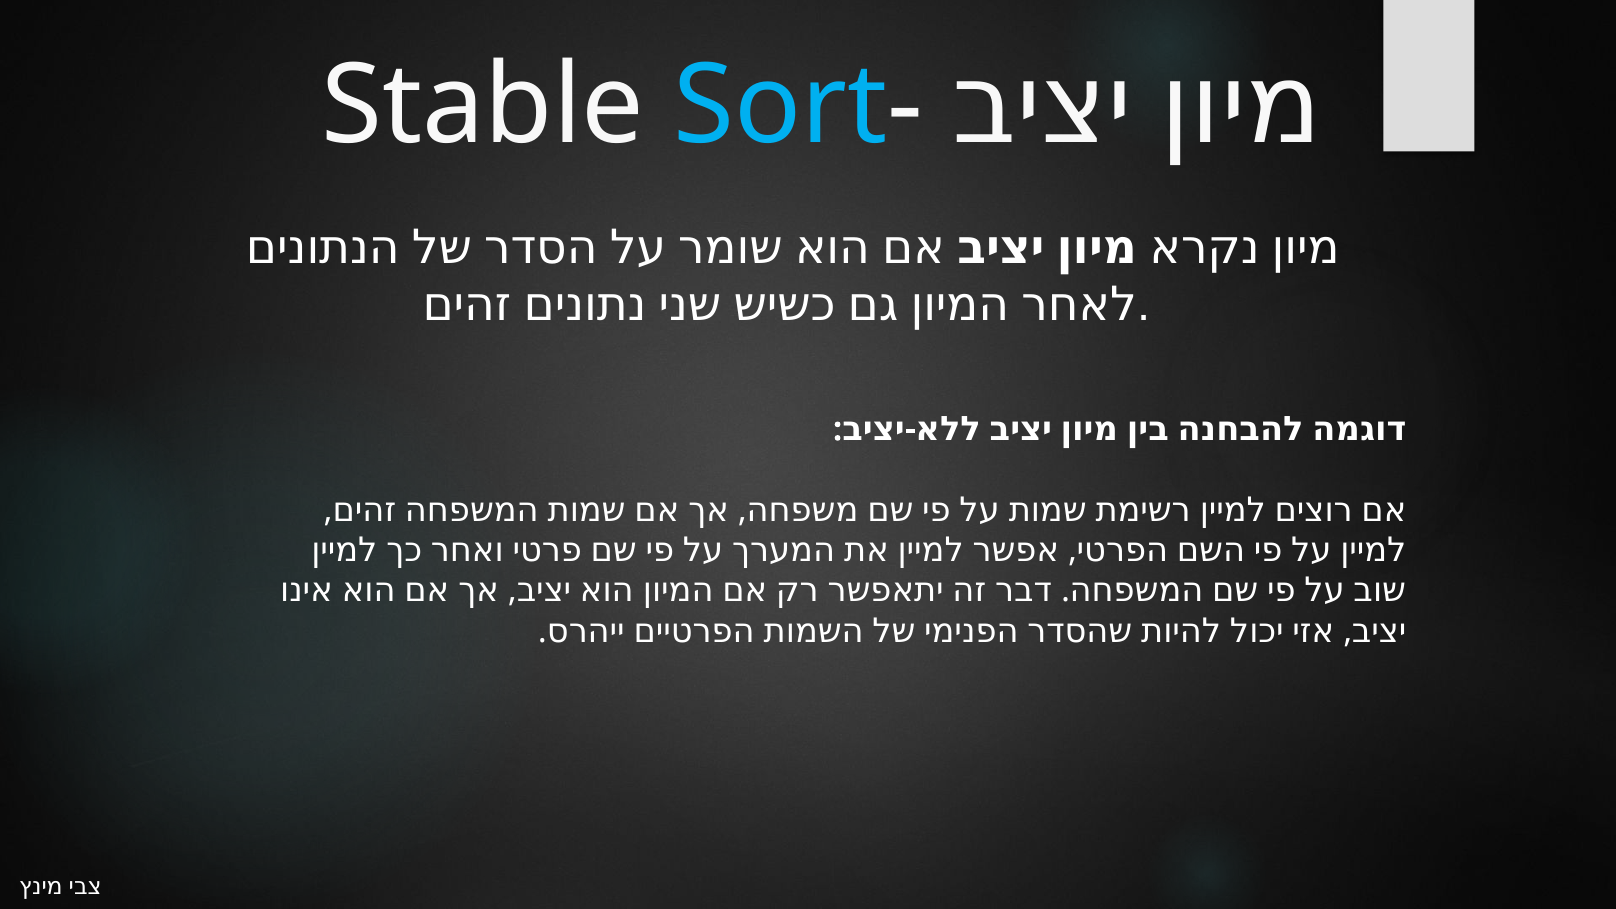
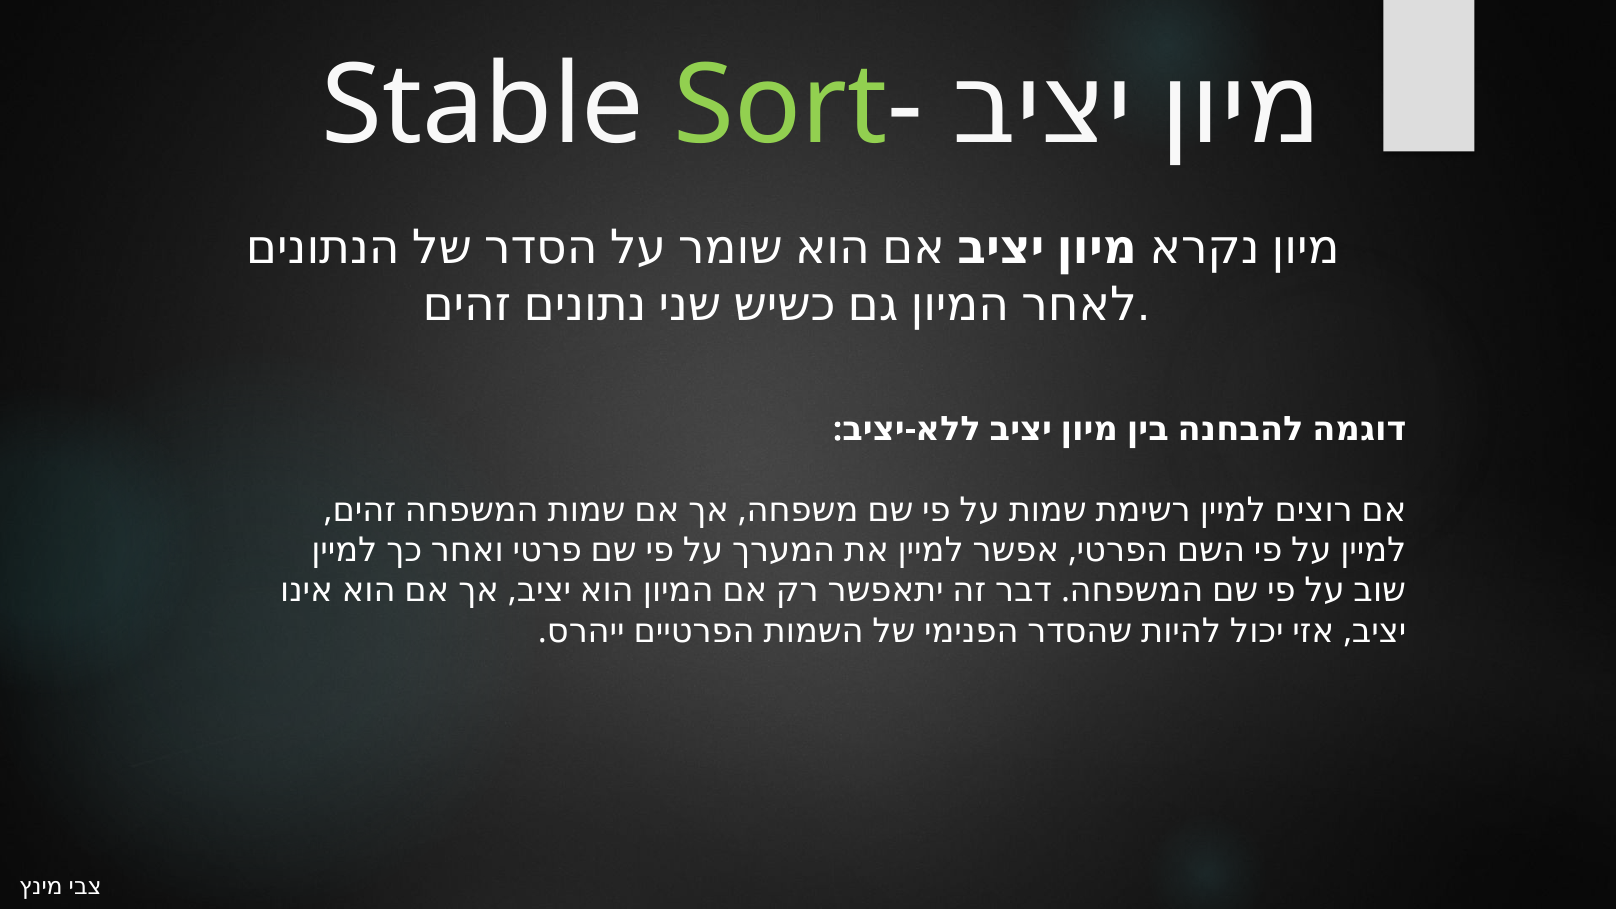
Sort colour: light blue -> light green (780, 106)
